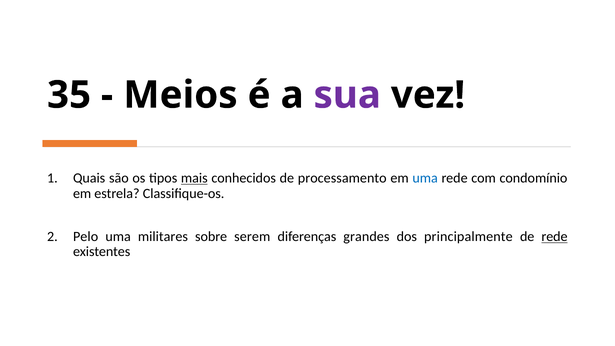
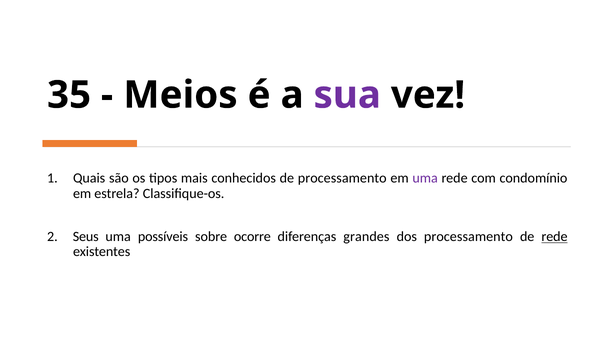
mais underline: present -> none (194, 178)
uma colour: blue -> purple (425, 178)
Pelo: Pelo -> Seus (86, 237)
militares: militares -> possíveis (163, 237)
serem: serem -> ocorre (252, 237)
dos principalmente: principalmente -> processamento (468, 237)
